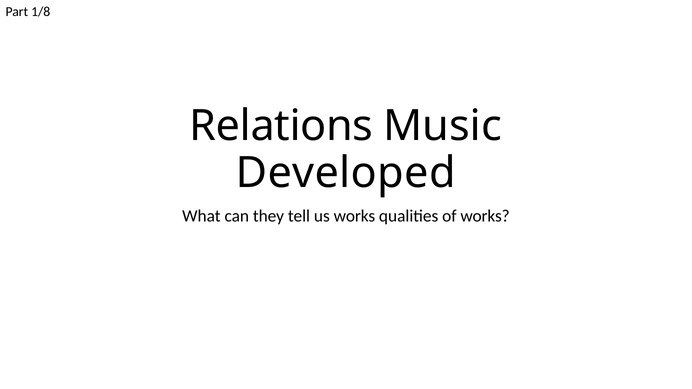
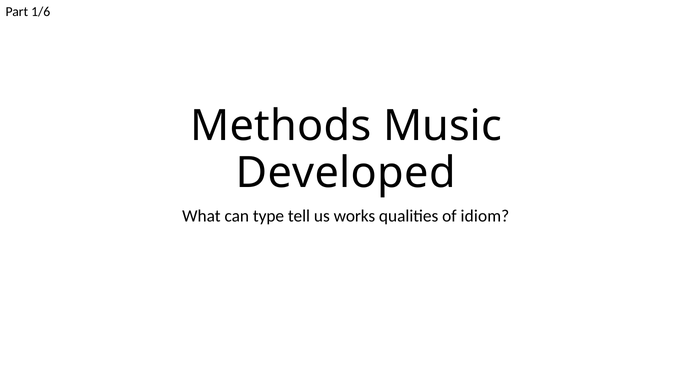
1/8: 1/8 -> 1/6 (41, 12)
Relations: Relations -> Methods (281, 126)
they: they -> type (269, 216)
of works: works -> idiom (485, 216)
